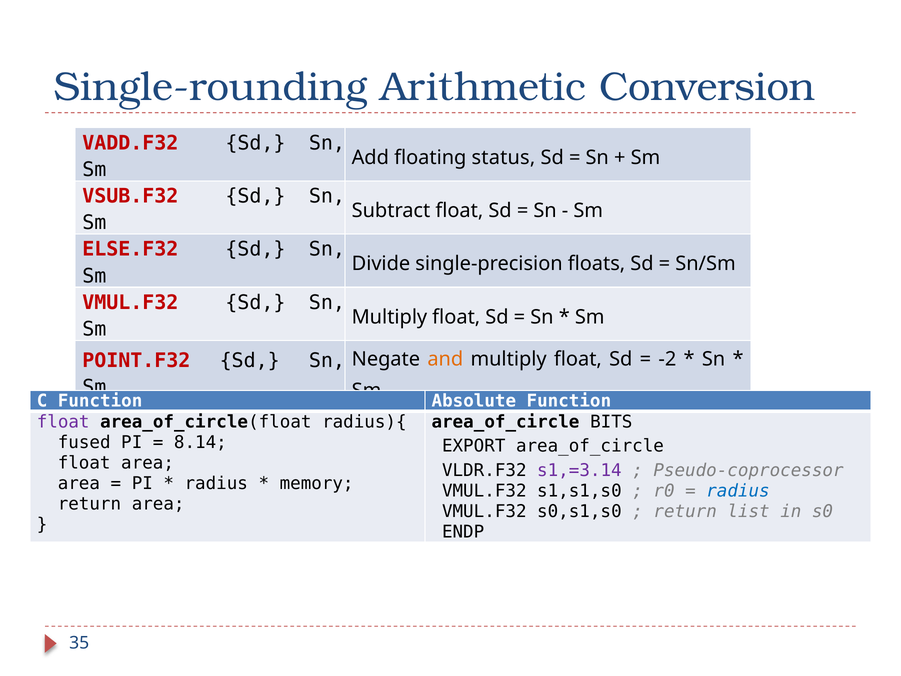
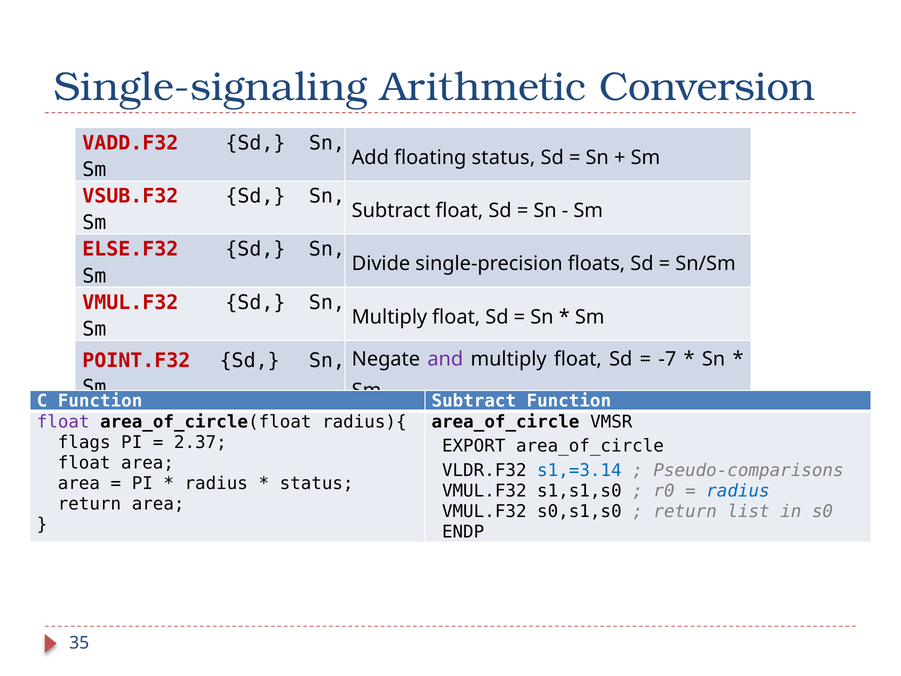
Single-rounding: Single-rounding -> Single-signaling (211, 87)
and colour: orange -> purple (445, 359)
-2: -2 -> -7 (667, 359)
Function Absolute: Absolute -> Subtract (474, 401)
BITS: BITS -> VMSR (611, 422)
fused: fused -> flags (84, 442)
8.14: 8.14 -> 2.37 (200, 442)
s1,=3.14 colour: purple -> blue (579, 470)
Pseudo-coprocessor: Pseudo-coprocessor -> Pseudo-comparisons (748, 470)
memory: memory -> status (317, 483)
